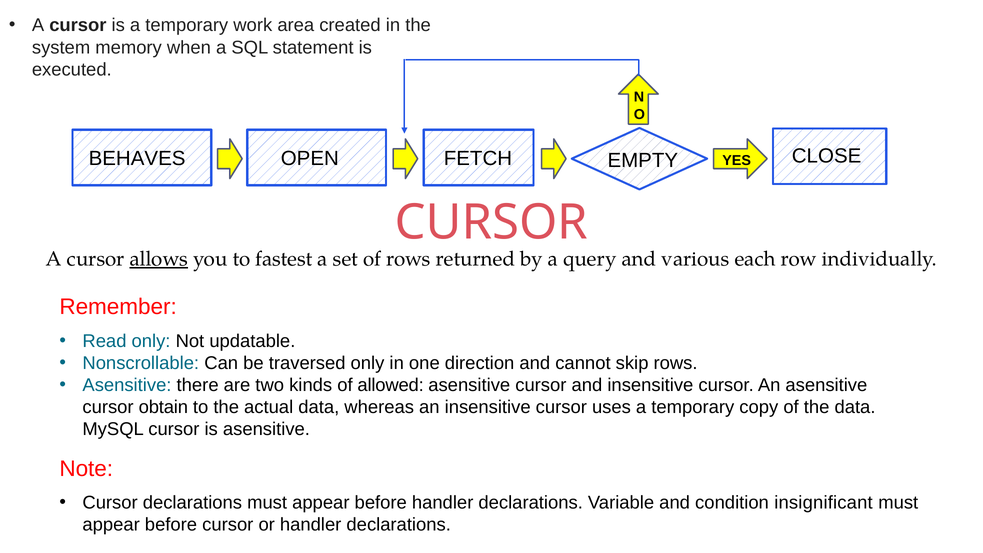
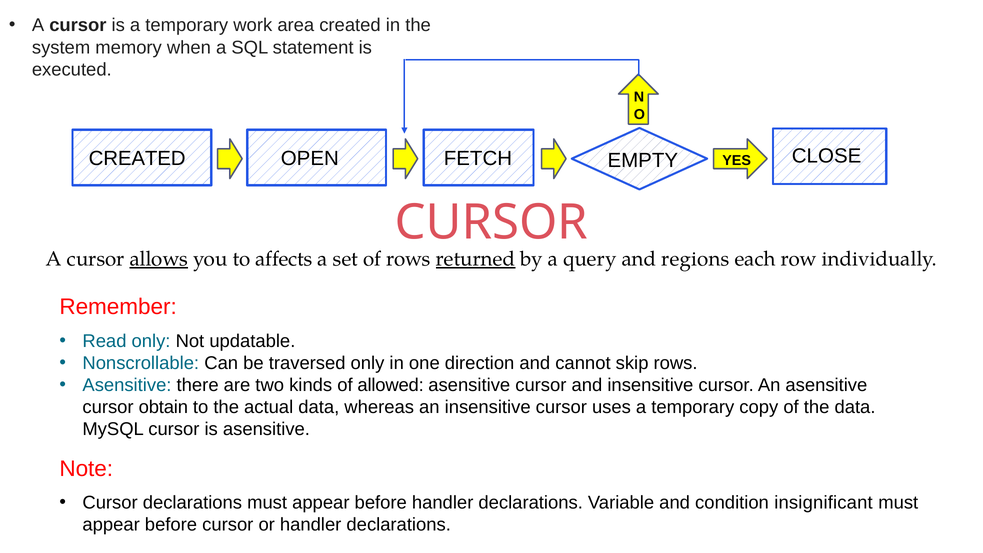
BEHAVES: BEHAVES -> CREATED (137, 158)
fastest: fastest -> affects (284, 259)
returned underline: none -> present (476, 259)
various: various -> regions (695, 259)
